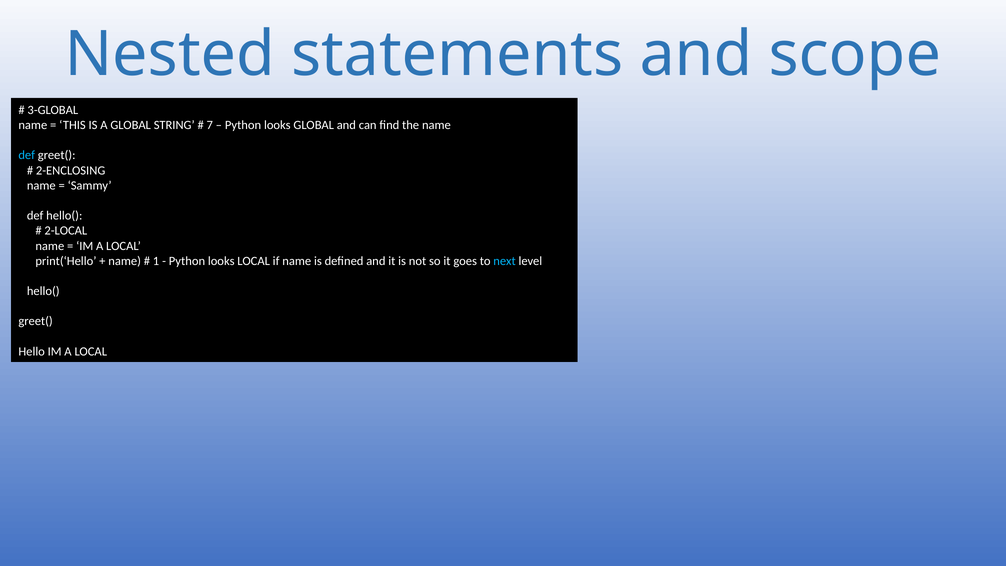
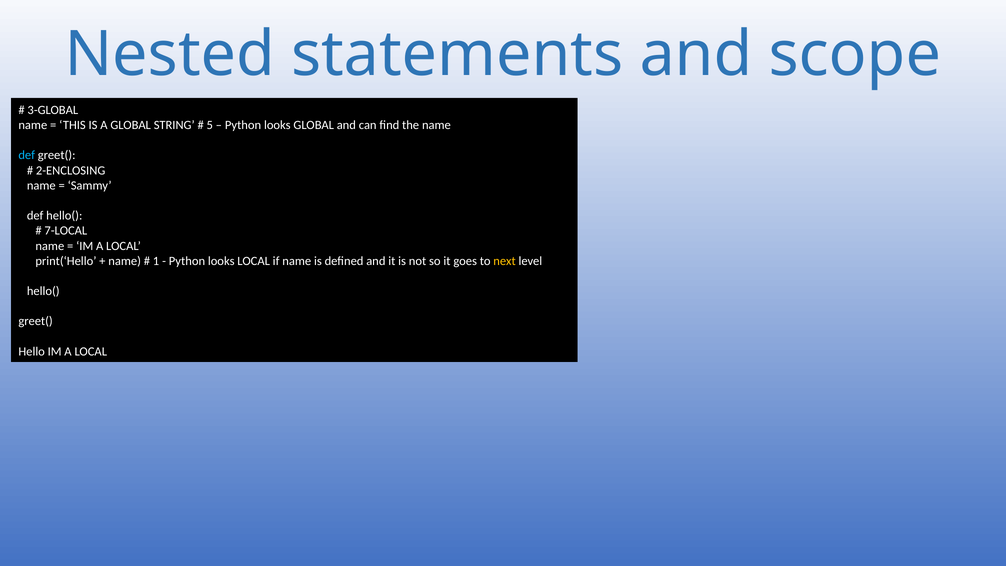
7: 7 -> 5 (210, 125)
2-LOCAL: 2-LOCAL -> 7-LOCAL (66, 231)
next colour: light blue -> yellow (505, 261)
